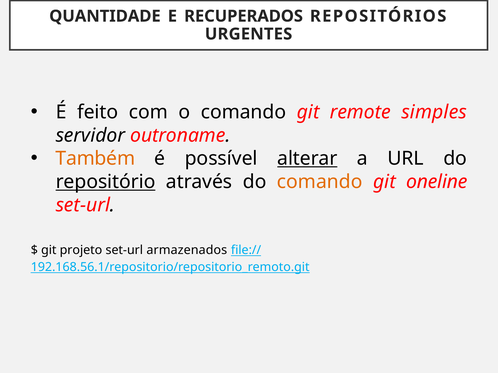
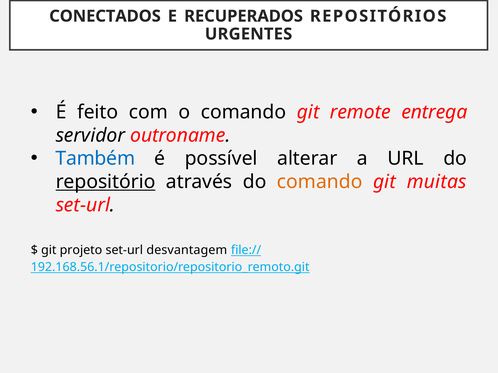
QUANTIDADE: QUANTIDADE -> CONECTADOS (105, 16)
simples: simples -> entrega (434, 112)
Também colour: orange -> blue (95, 159)
alterar underline: present -> none (307, 159)
oneline: oneline -> muitas (437, 182)
armazenados: armazenados -> desvantagem (187, 250)
